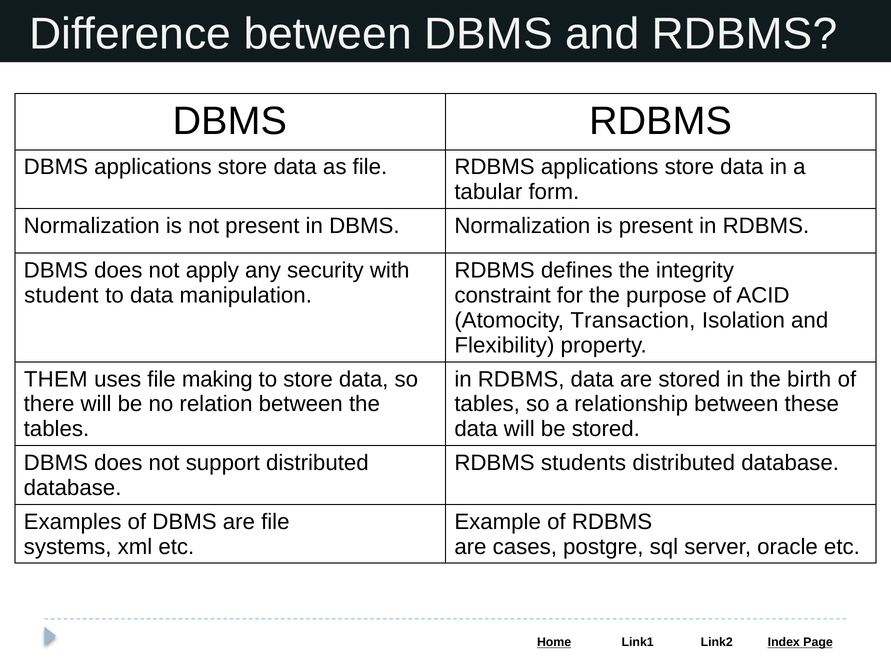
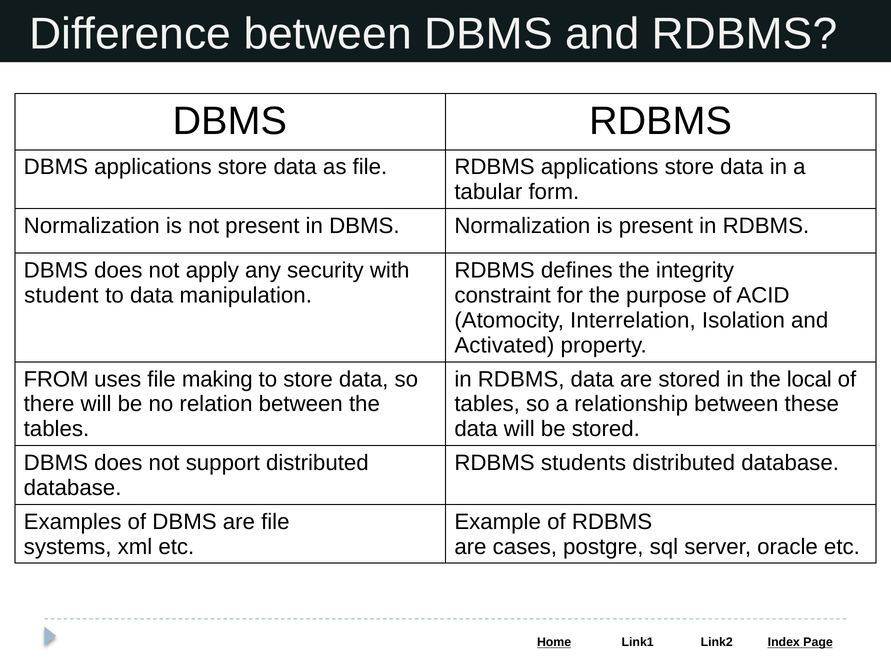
Transaction: Transaction -> Interrelation (633, 320)
Flexibility: Flexibility -> Activated (504, 345)
THEM: THEM -> FROM (56, 379)
birth: birth -> local (809, 379)
